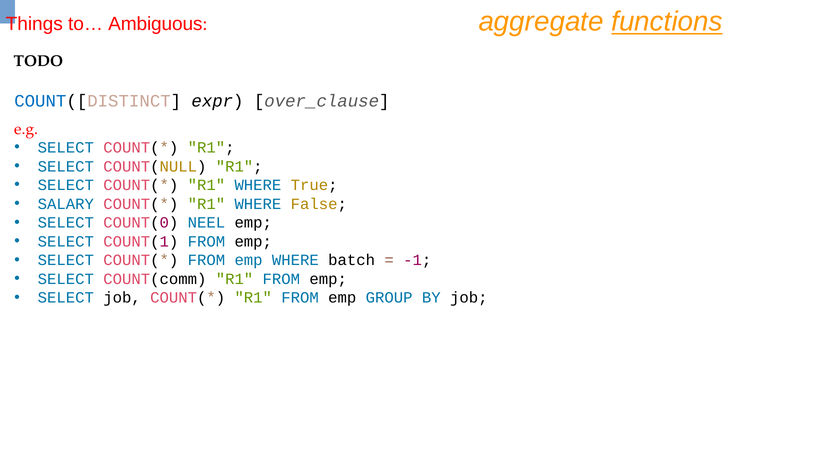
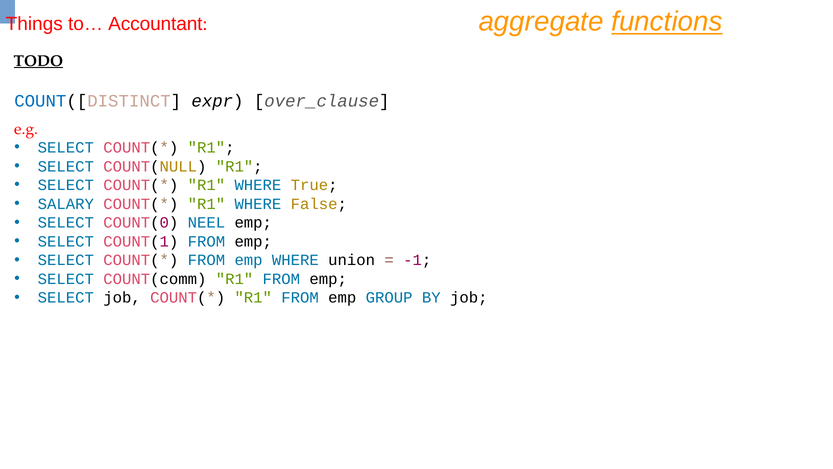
Ambiguous: Ambiguous -> Accountant (155, 24)
TODO underline: none -> present (38, 61)
batch: batch -> union (352, 260)
